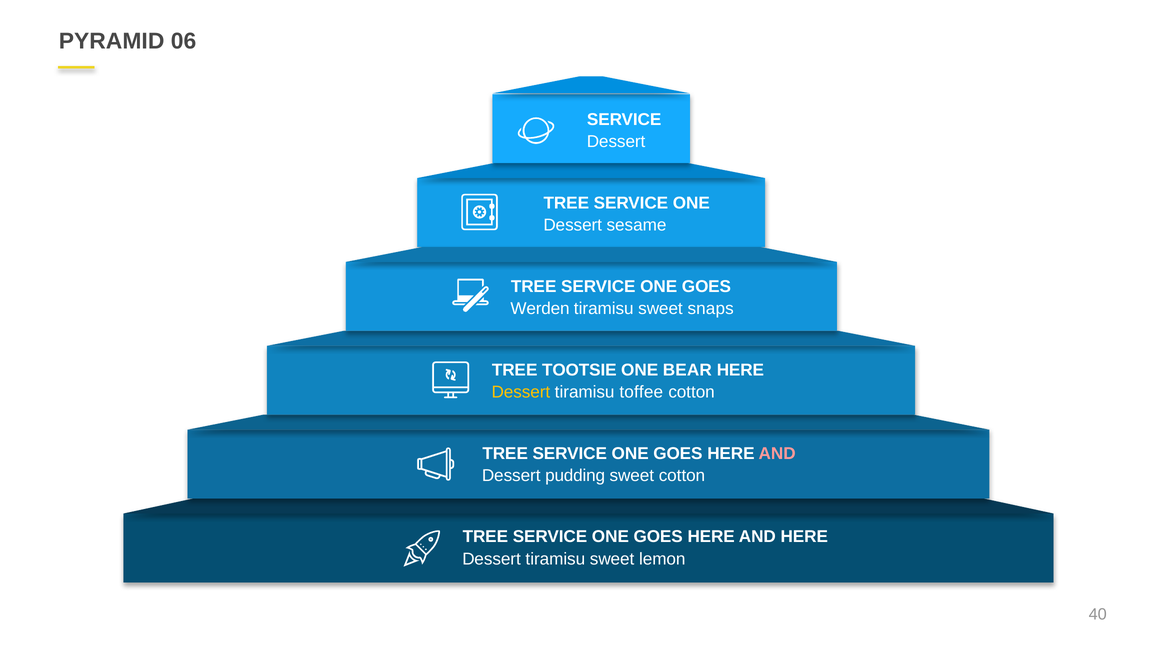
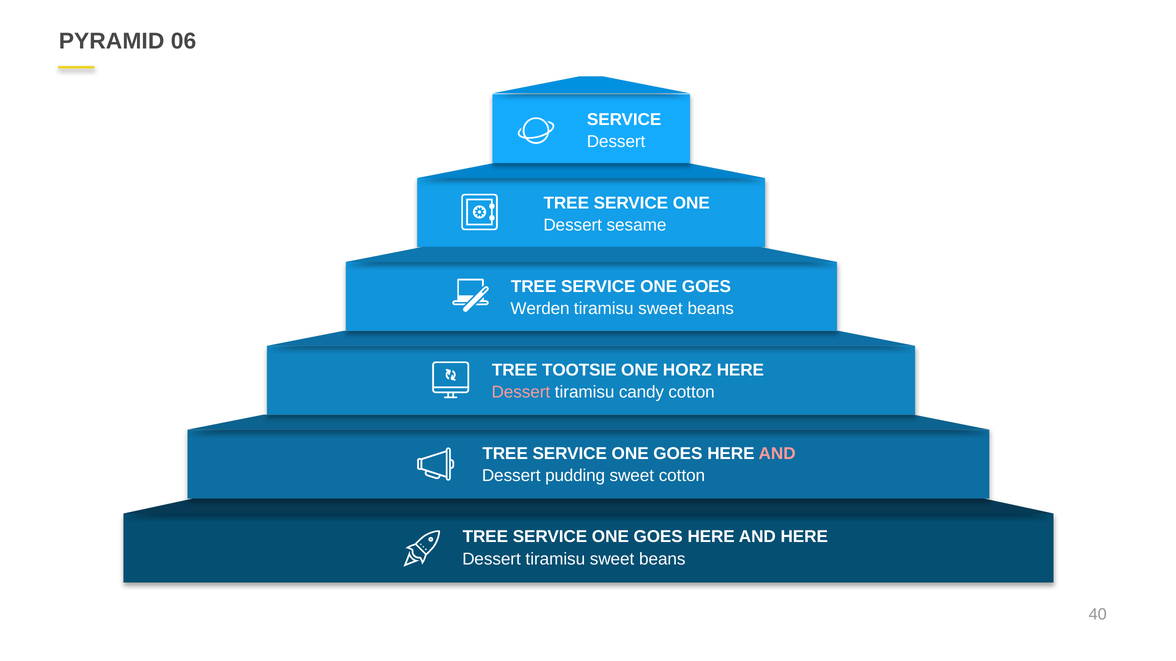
snaps: snaps -> beans (711, 309)
BEAR: BEAR -> HORZ (687, 370)
Dessert colour: yellow -> pink (521, 392)
toffee: toffee -> candy (641, 392)
Dessert tiramisu sweet lemon: lemon -> beans (662, 560)
